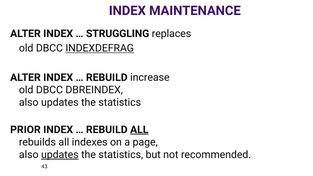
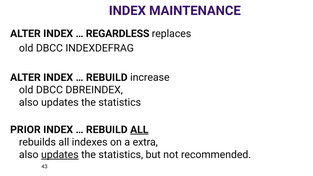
STRUGGLING: STRUGGLING -> REGARDLESS (118, 34)
INDEXDEFRAG underline: present -> none (100, 48)
page: page -> extra (145, 142)
